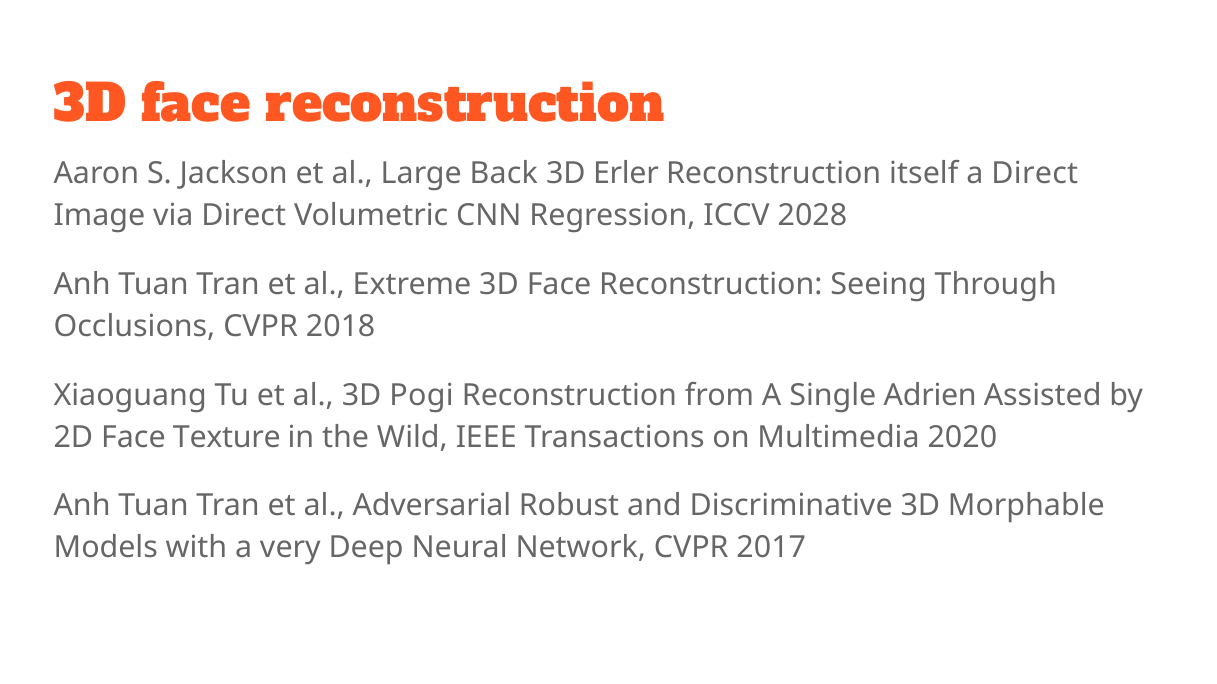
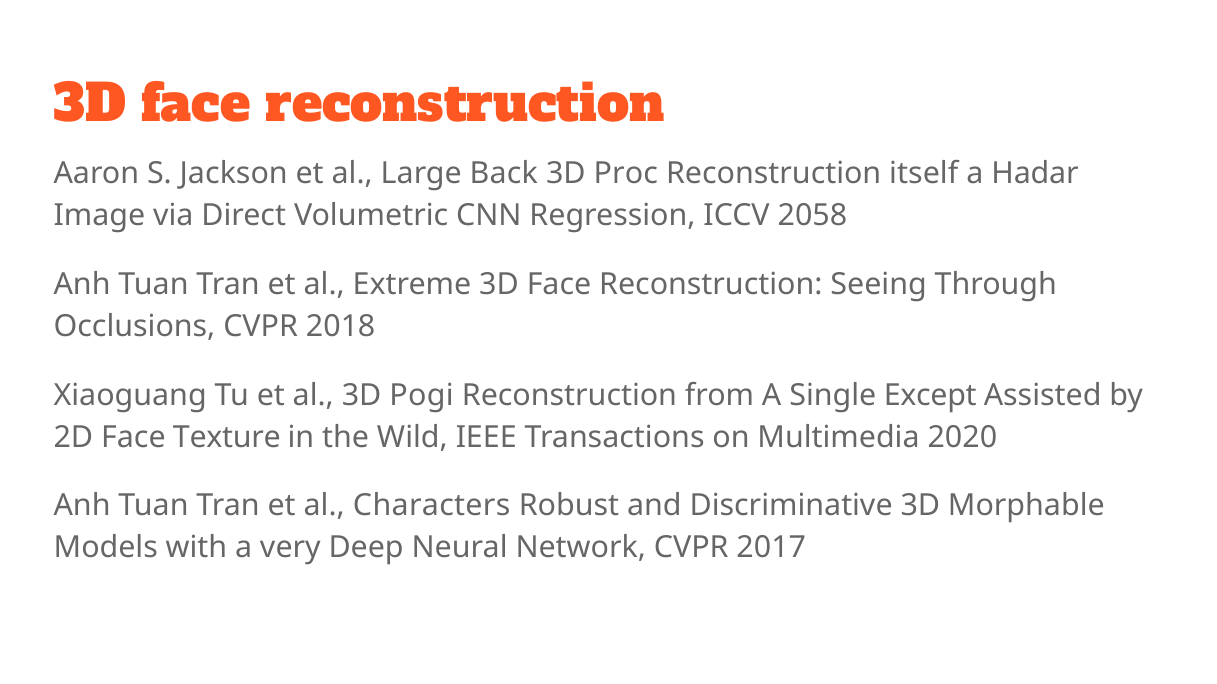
Erler: Erler -> Proc (626, 173)
a Direct: Direct -> Hadar (1035, 173)
2028: 2028 -> 2058 (812, 215)
Adrien: Adrien -> Except (930, 395)
Adversarial: Adversarial -> Characters (432, 506)
